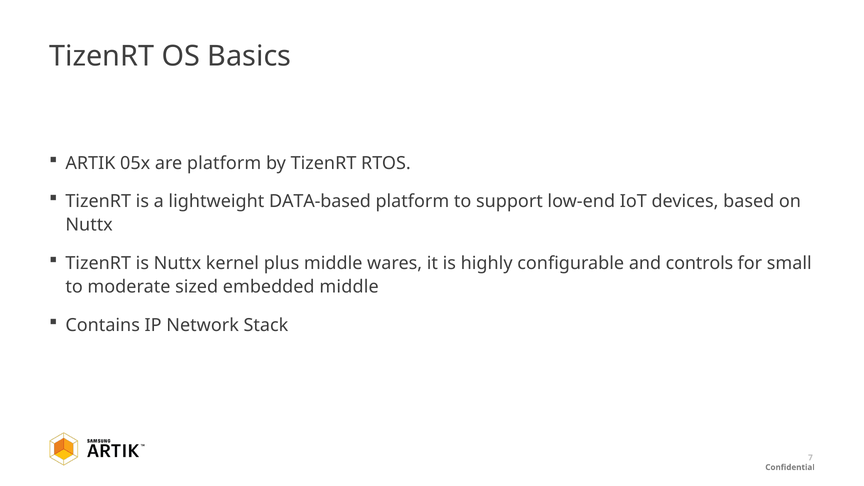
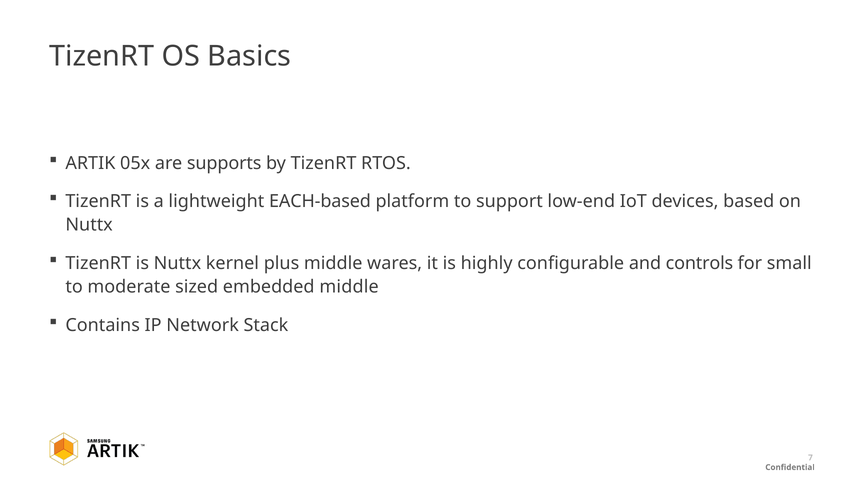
are platform: platform -> supports (224, 163)
DATA-based: DATA-based -> EACH-based (320, 201)
